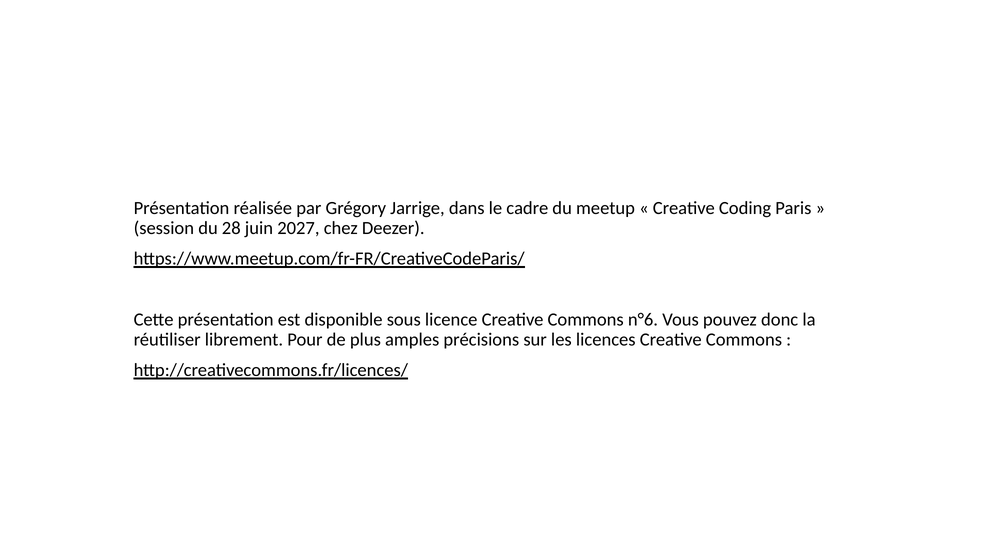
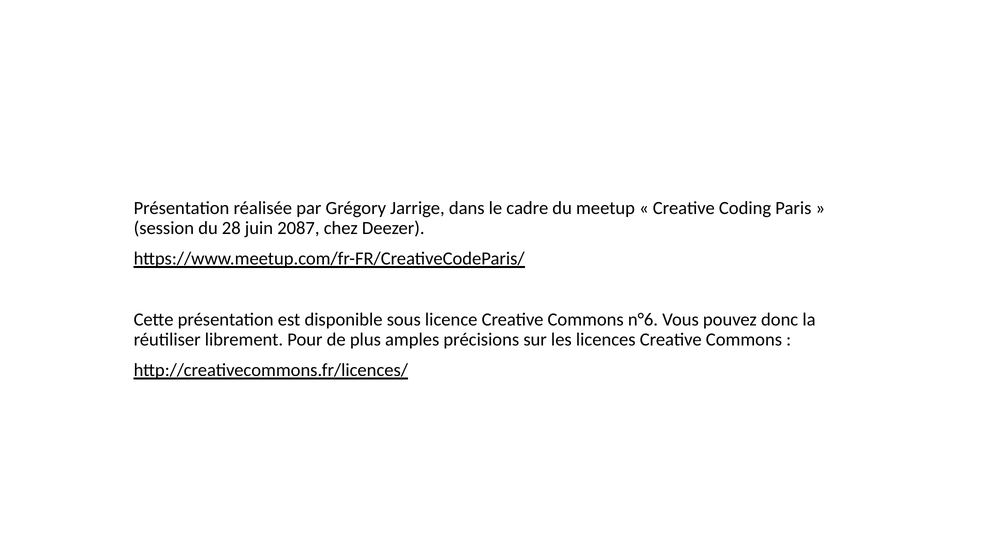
2027: 2027 -> 2087 (298, 228)
